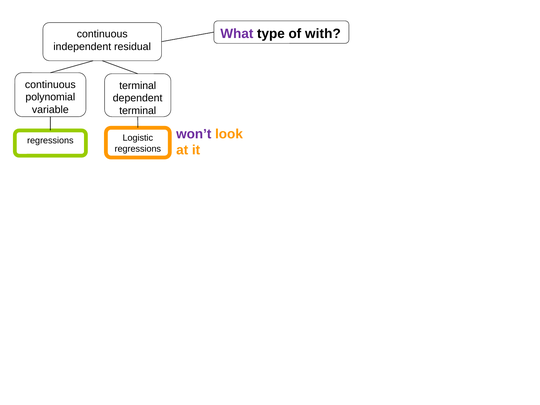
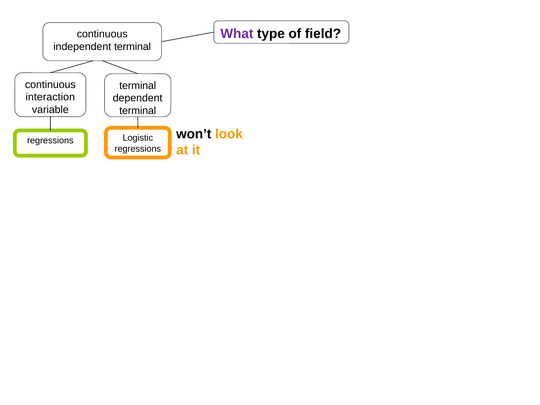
with: with -> field (323, 34)
independent residual: residual -> terminal (133, 47)
polynomial: polynomial -> interaction (50, 97)
won’t colour: purple -> black (194, 134)
